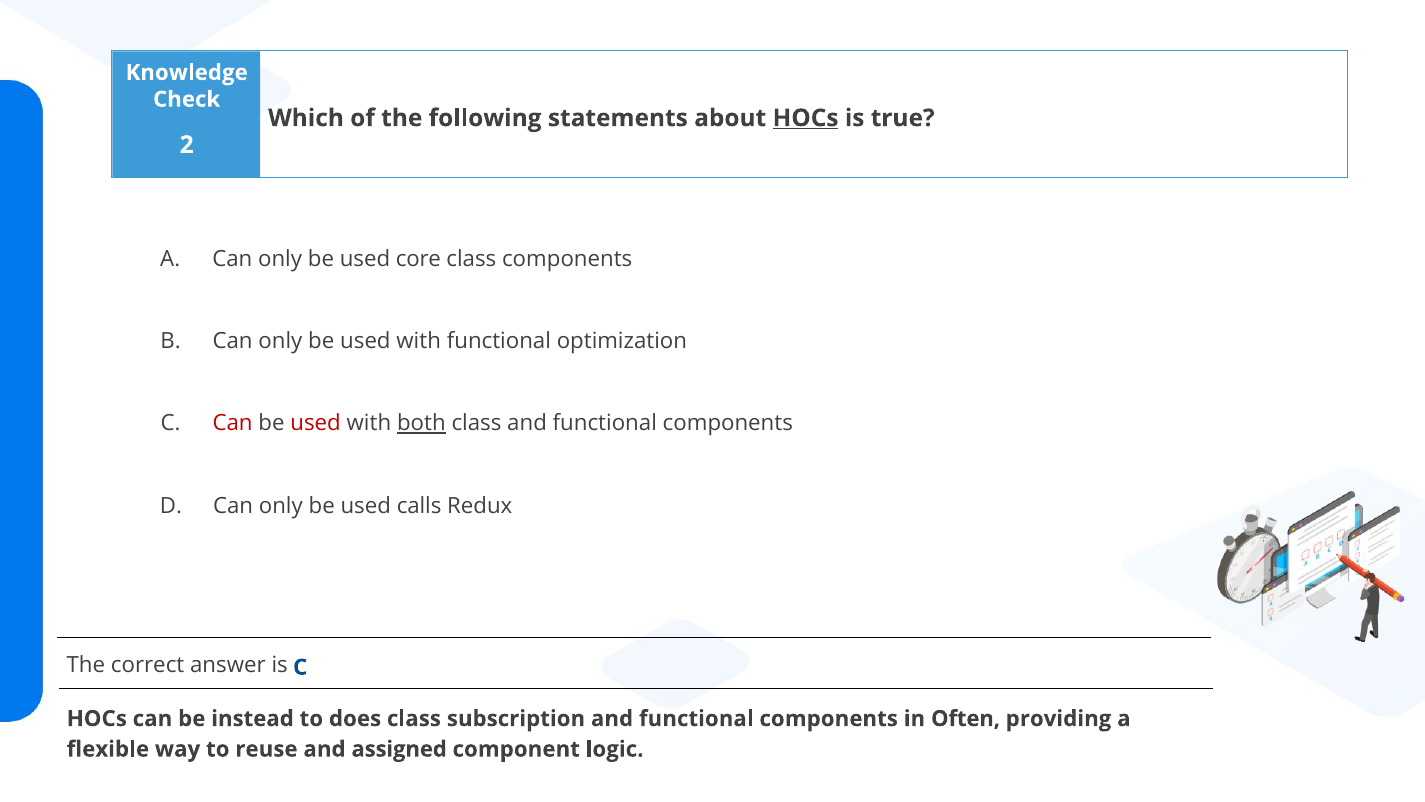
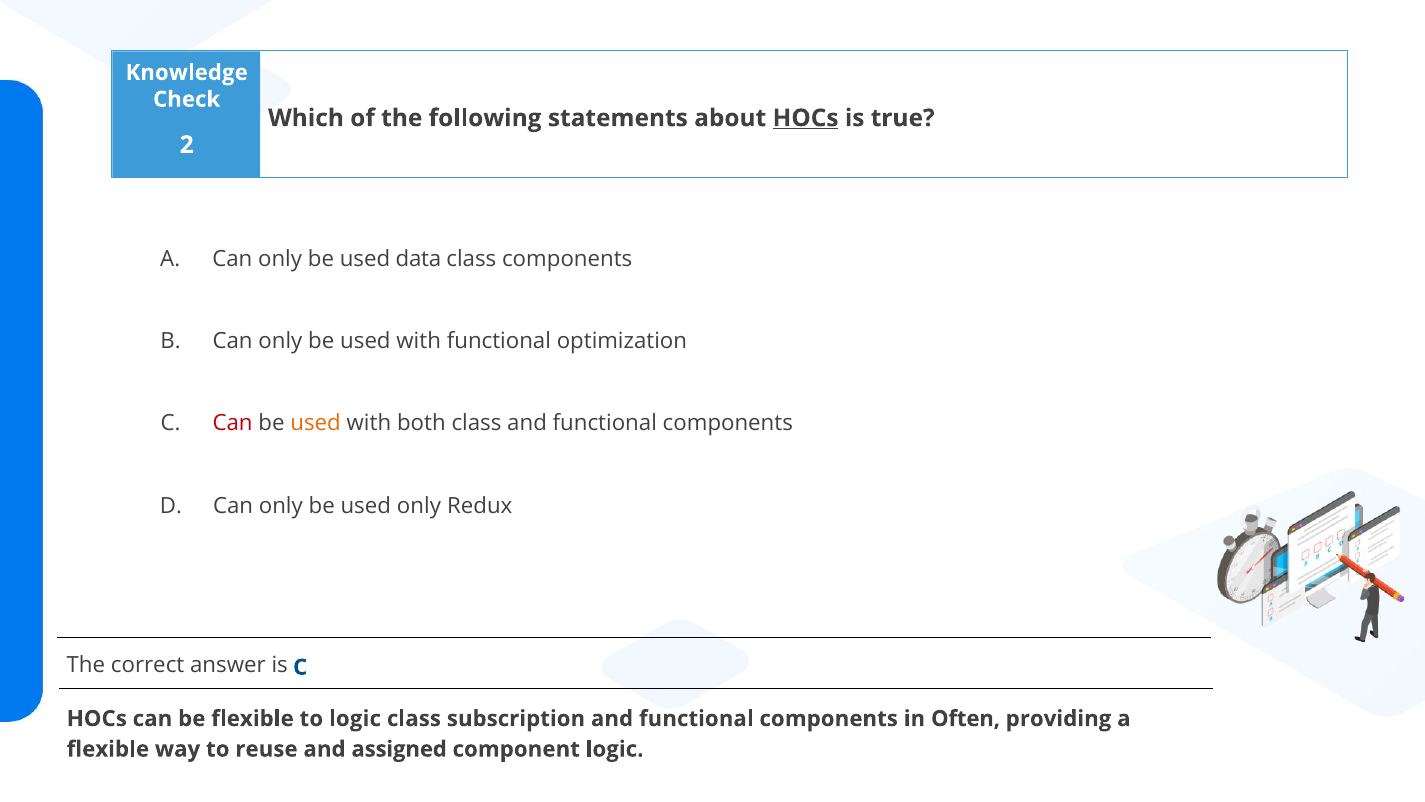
core: core -> data (418, 259)
used colour: red -> orange (316, 423)
both underline: present -> none (421, 423)
used calls: calls -> only (419, 506)
be instead: instead -> flexible (252, 718)
to does: does -> logic (355, 718)
